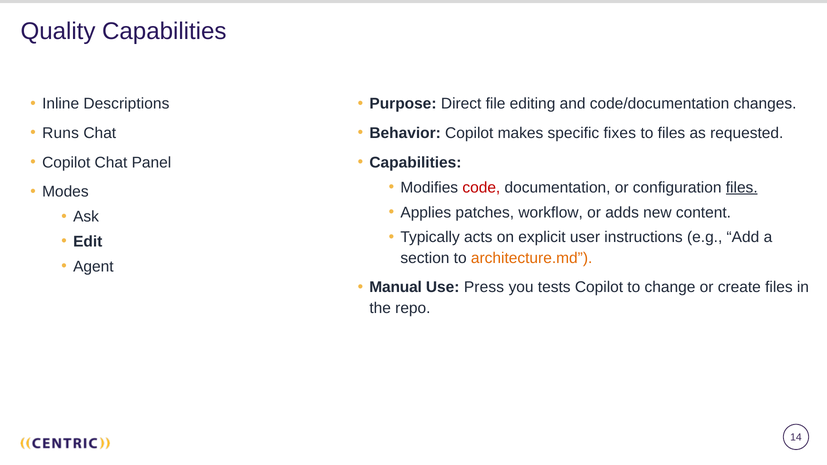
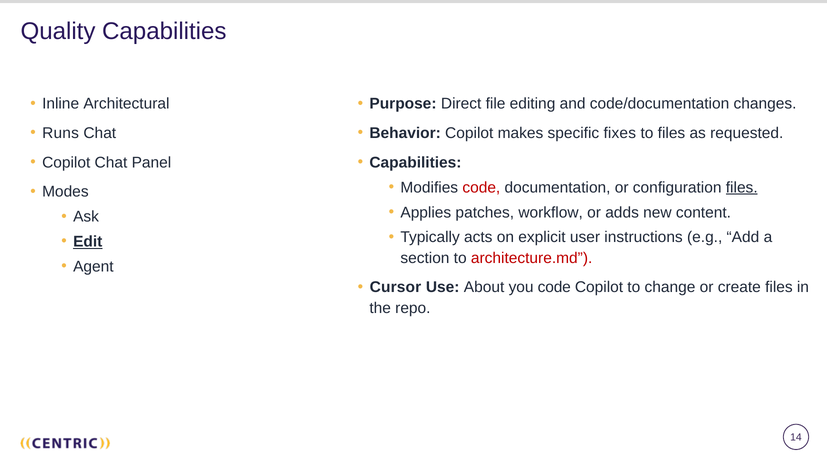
Descriptions: Descriptions -> Architectural (126, 104)
Edit underline: none -> present (88, 242)
architecture.md colour: orange -> red (532, 258)
Manual: Manual -> Cursor (395, 287)
Press: Press -> About (484, 287)
you tests: tests -> code (554, 287)
